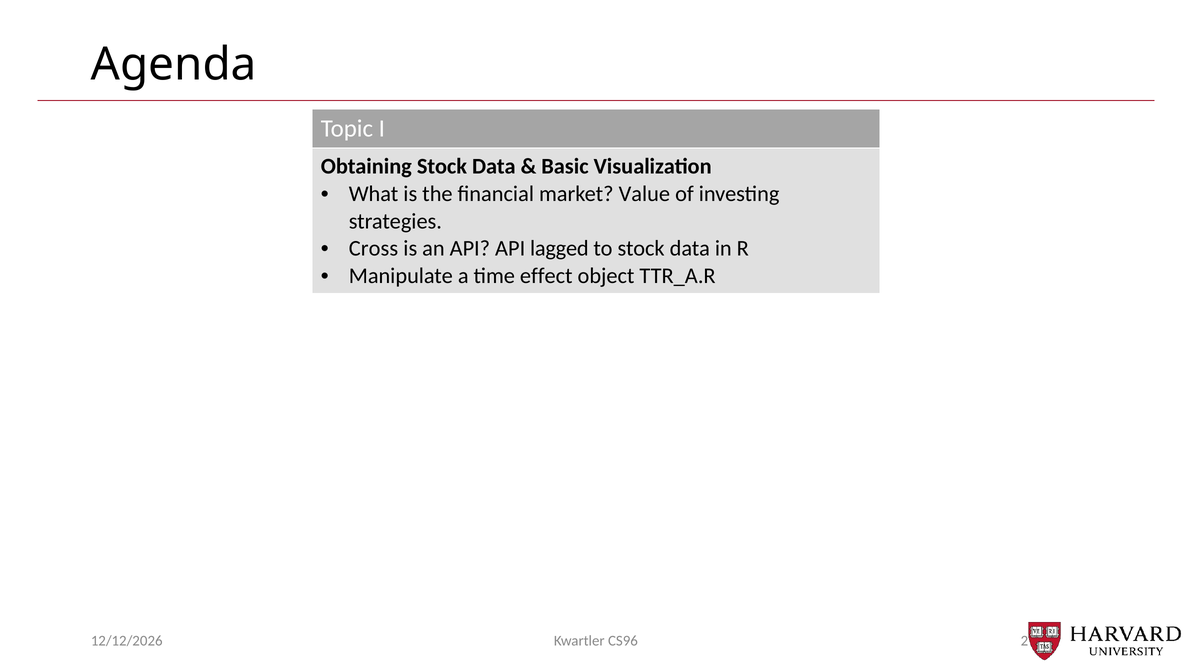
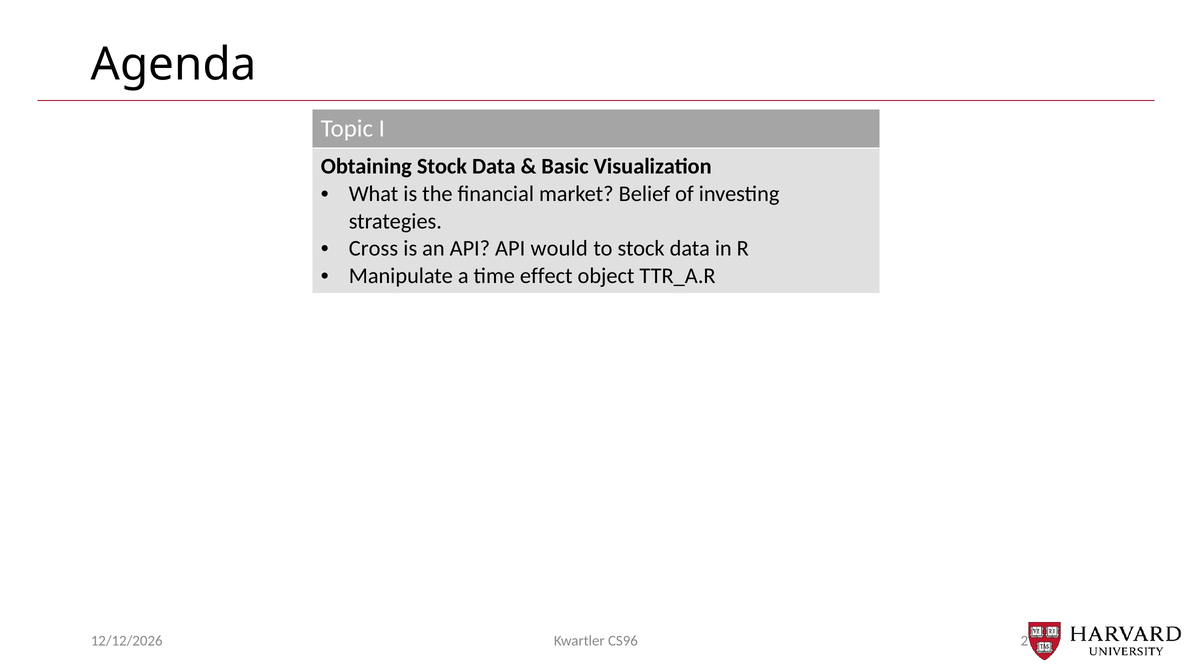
Value: Value -> Belief (644, 194)
lagged: lagged -> would (559, 248)
